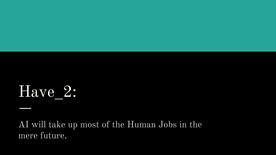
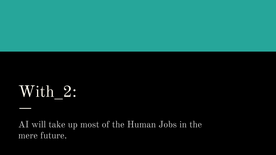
Have_2: Have_2 -> With_2 (48, 92)
